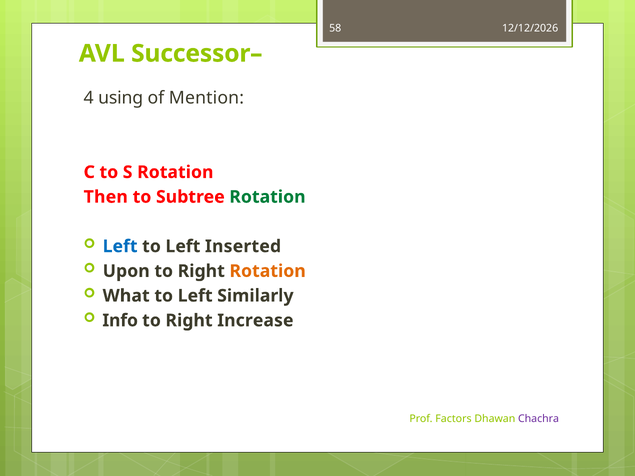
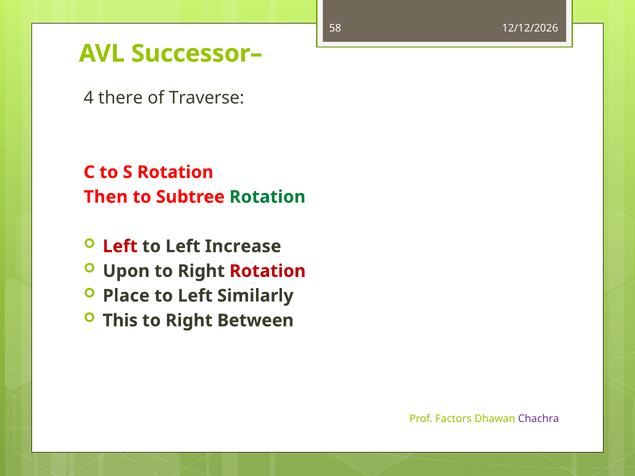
using: using -> there (121, 98)
Mention: Mention -> Traverse (207, 98)
Left colour: blue -> red (120, 246)
Inserted: Inserted -> Increase (243, 246)
Rotation colour: orange -> red (268, 271)
What: What -> Place (126, 296)
Info: Info -> This (120, 321)
Increase: Increase -> Between (255, 321)
